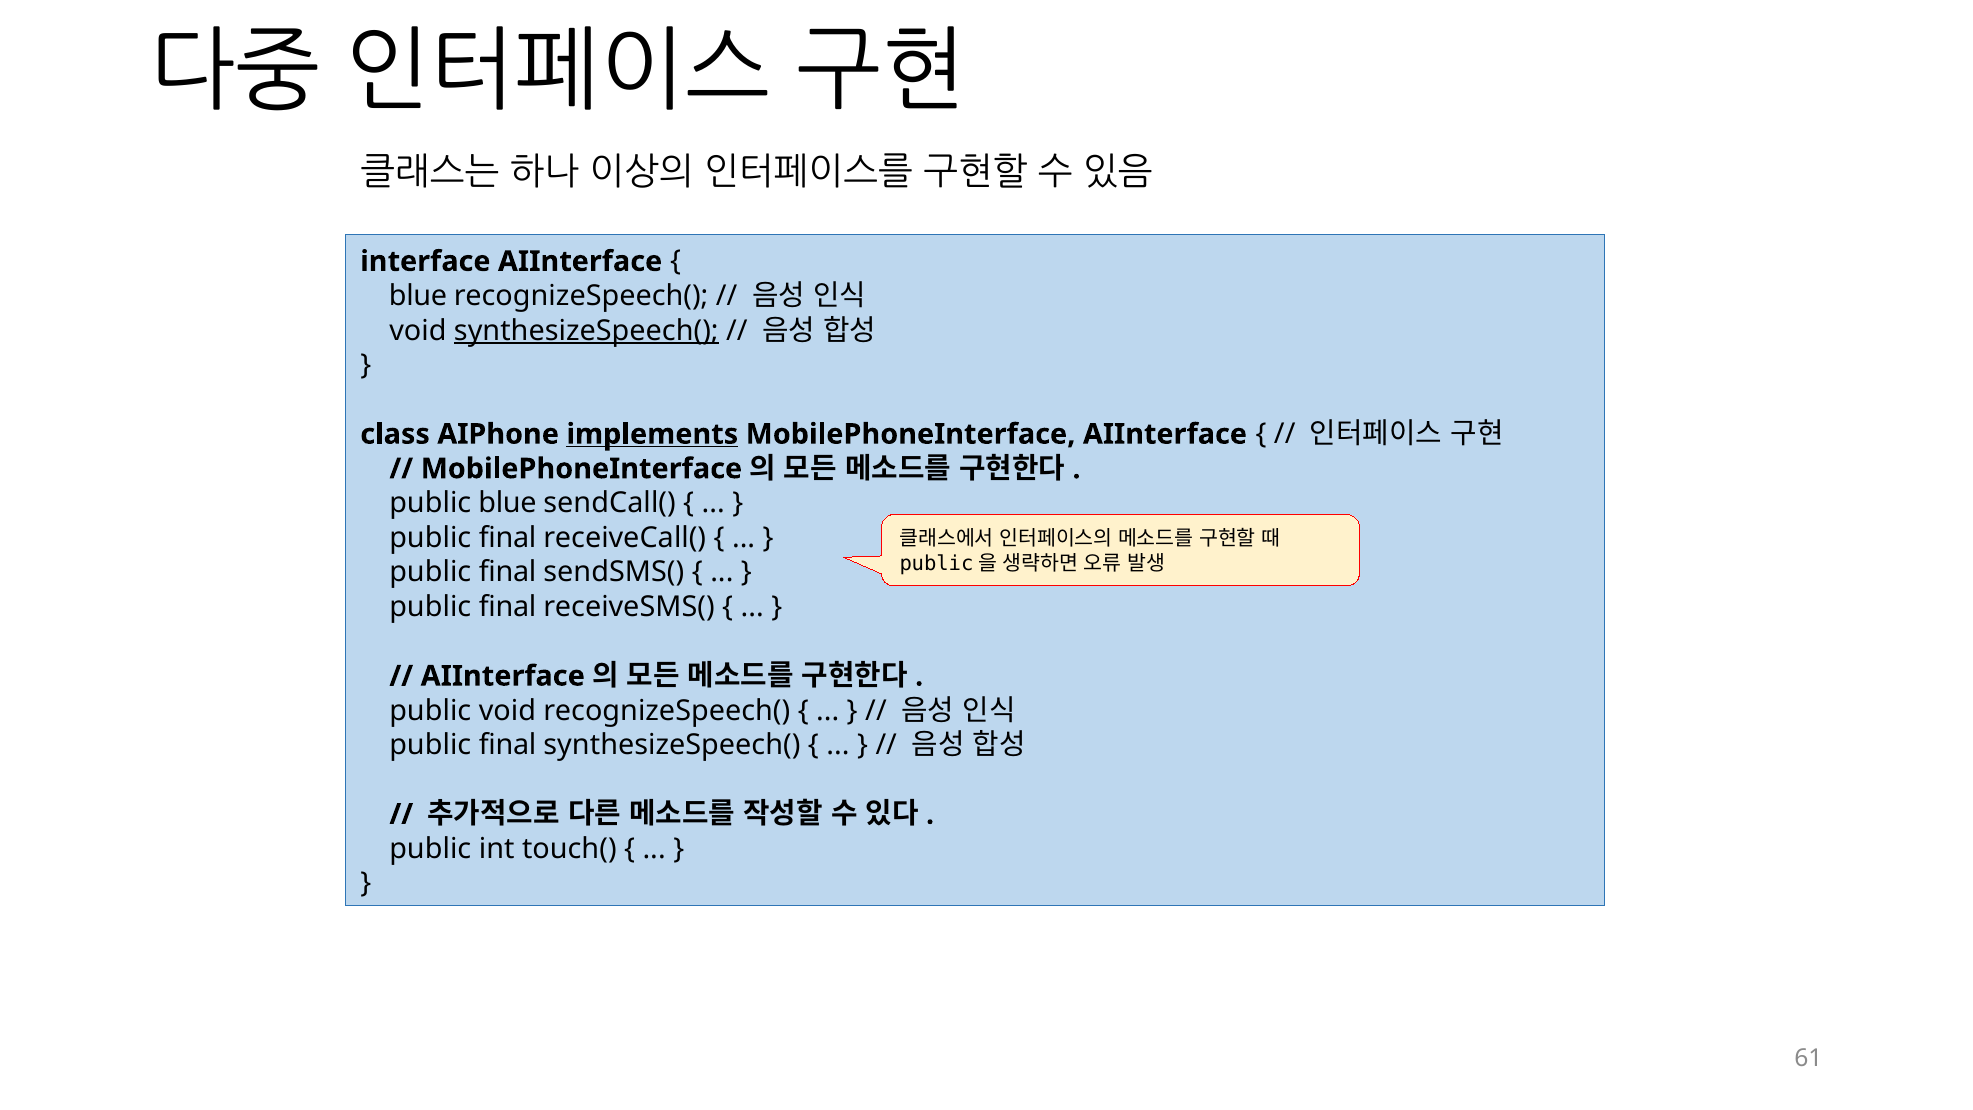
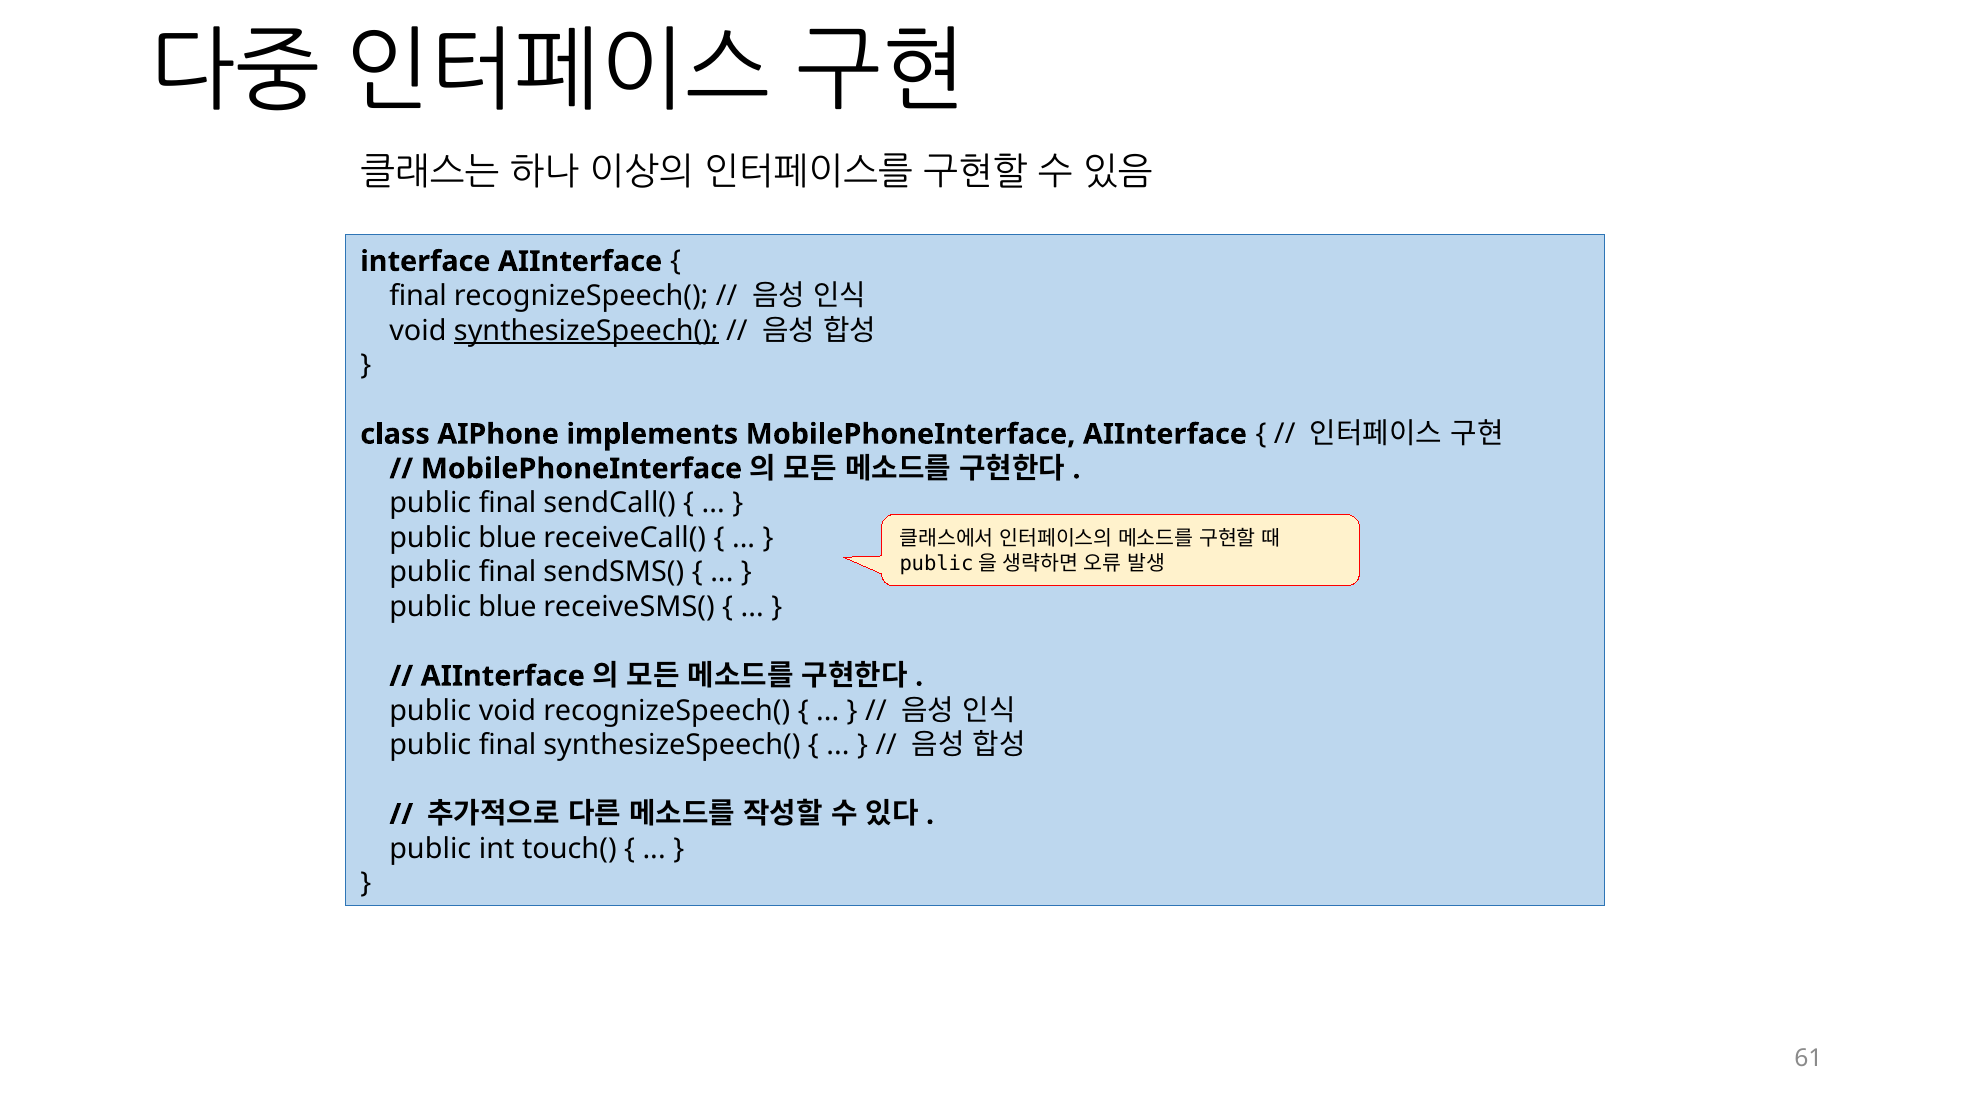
blue: blue -> final (418, 296)
implements underline: present -> none (652, 434)
blue: blue -> final (508, 503)
final: final -> blue (508, 538)
final: final -> blue (508, 607)
